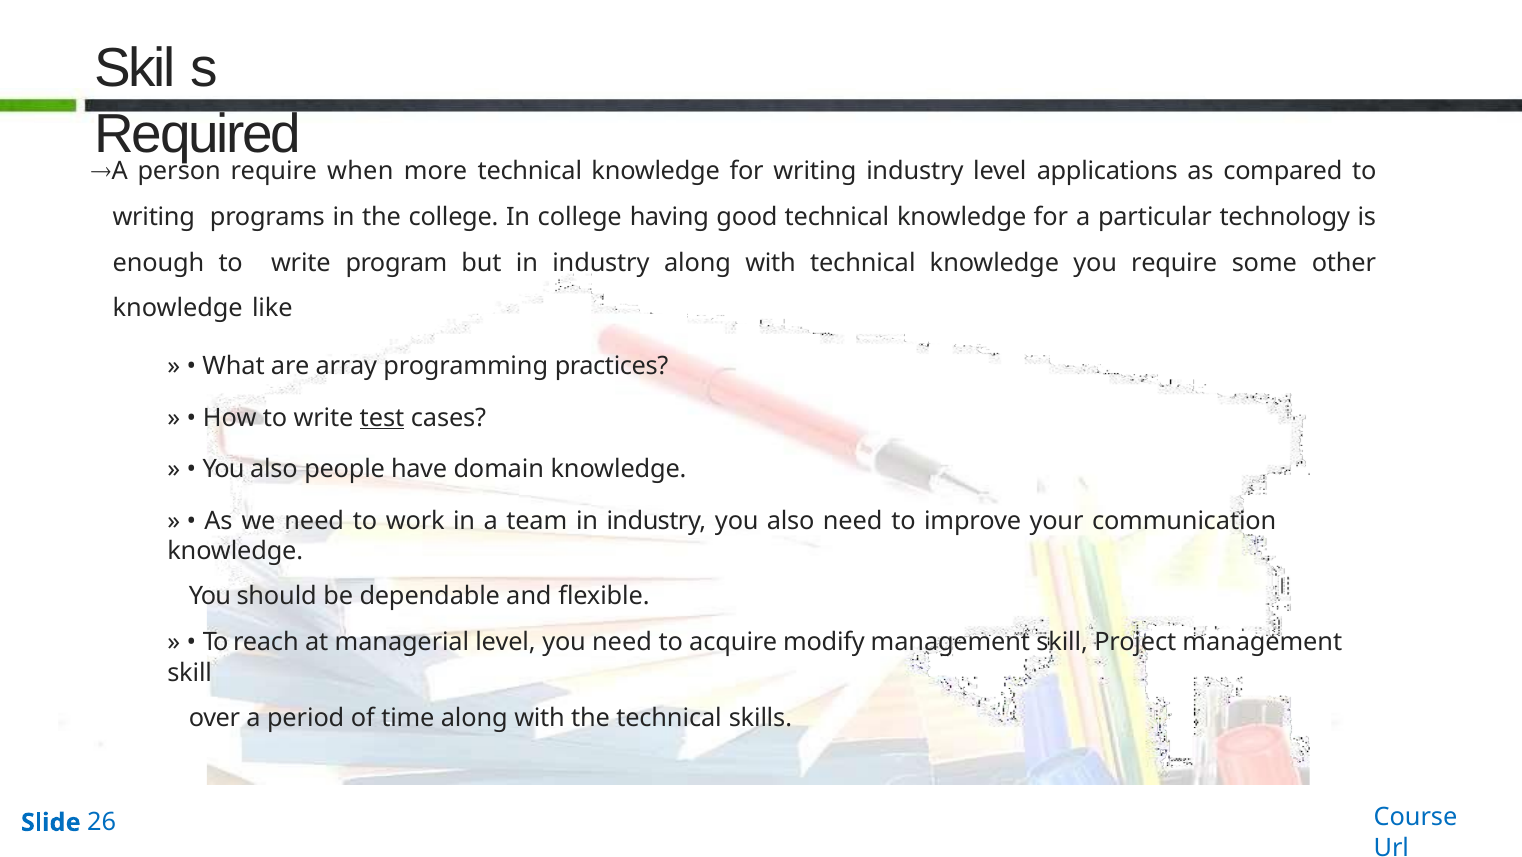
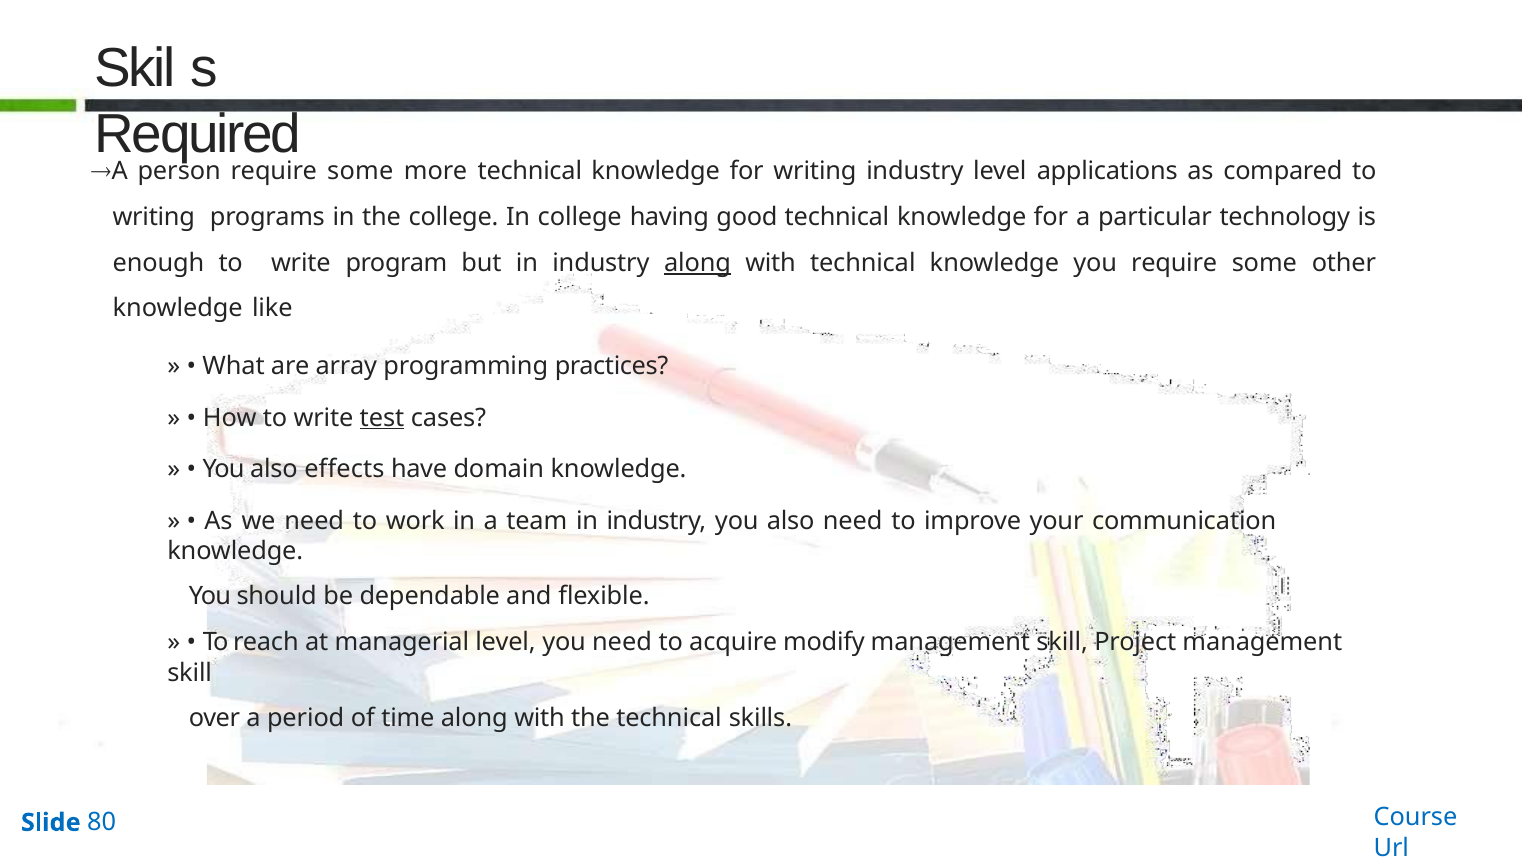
person require when: when -> some (360, 172)
along underline: none -> present (698, 263)
people: people -> effects (344, 469)
26: 26 -> 80 (102, 823)
